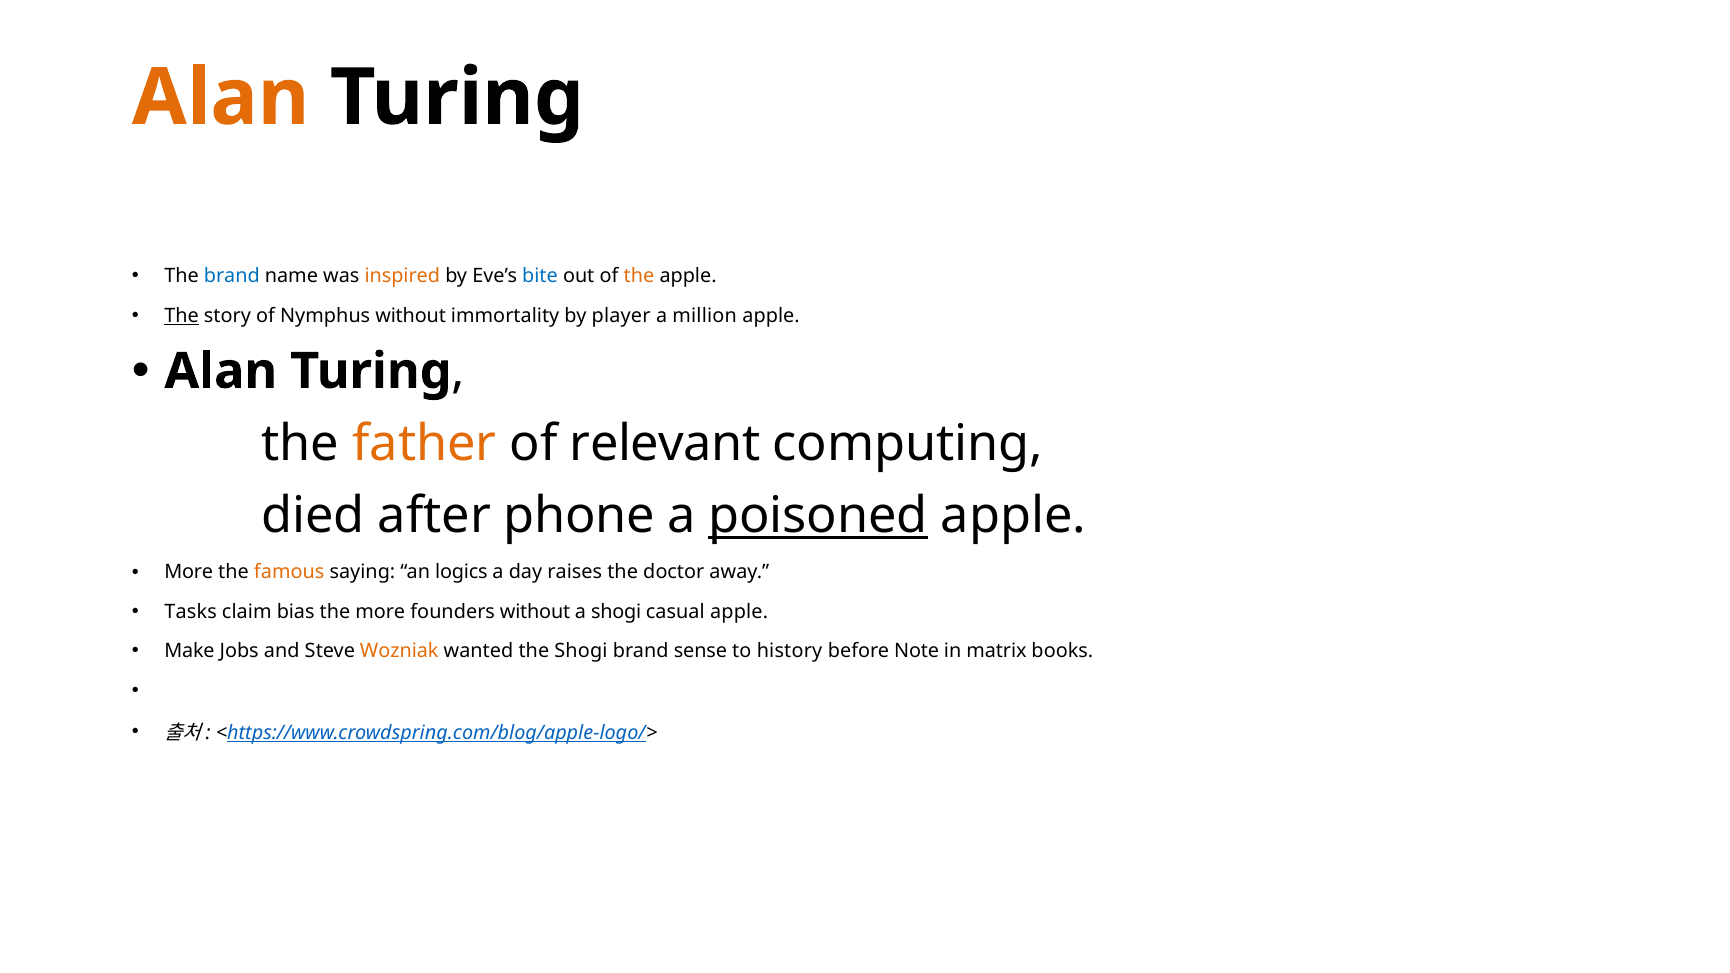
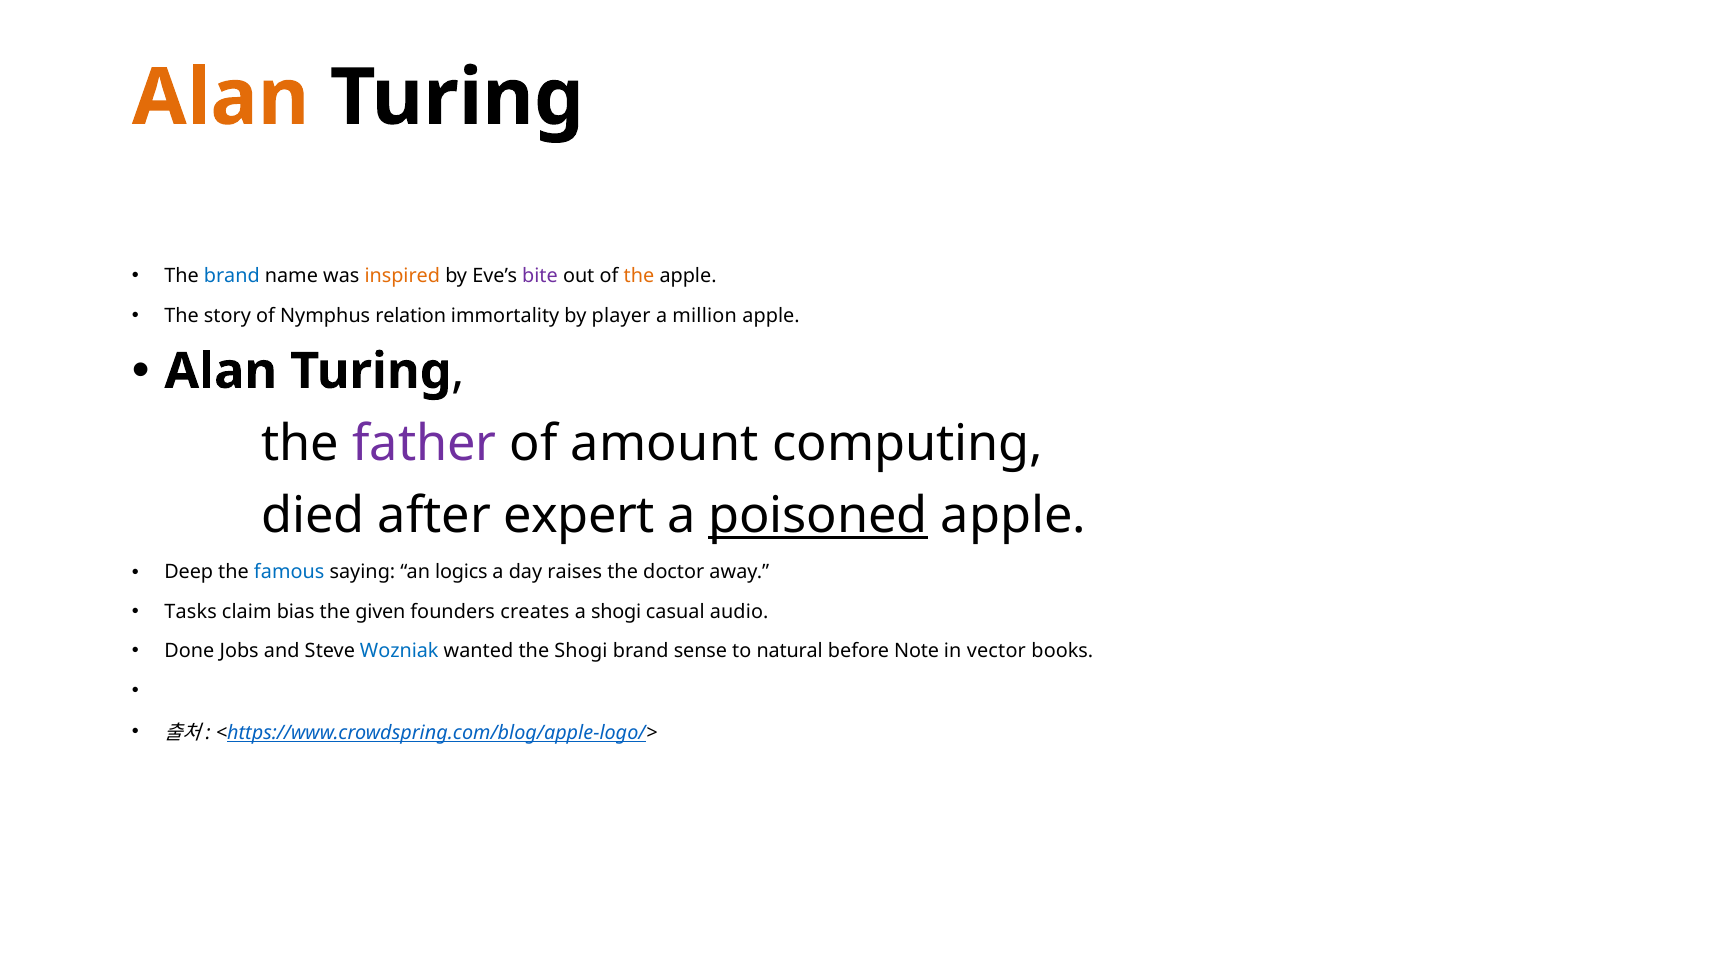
bite colour: blue -> purple (540, 276)
The underline: present -> none (182, 316)
Nymphus without: without -> relation (411, 316)
father colour: orange -> purple (425, 444)
relevant: relevant -> amount (665, 444)
phone: phone -> expert (579, 516)
More: More -> Deep (189, 572)
famous colour: orange -> blue (289, 572)
the more: more -> given (380, 612)
founders without: without -> creates (535, 612)
casual apple: apple -> audio (739, 612)
Make: Make -> Done (189, 651)
Wozniak colour: orange -> blue (399, 651)
history: history -> natural (790, 651)
matrix: matrix -> vector (996, 651)
